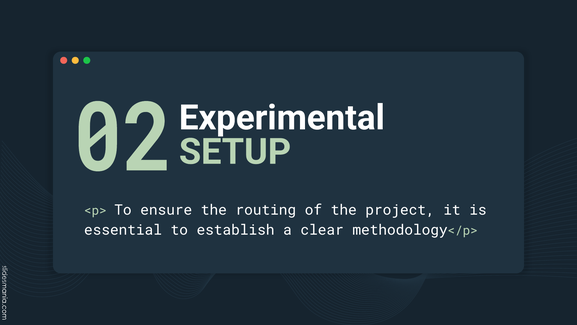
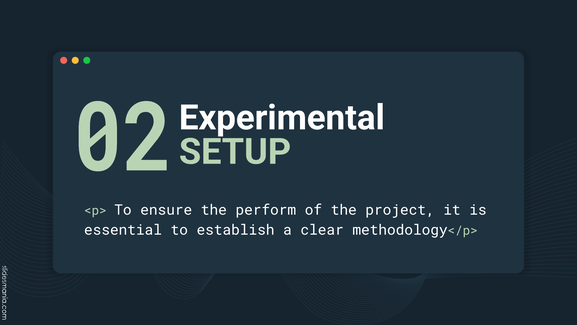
routing: routing -> perform (266, 210)
